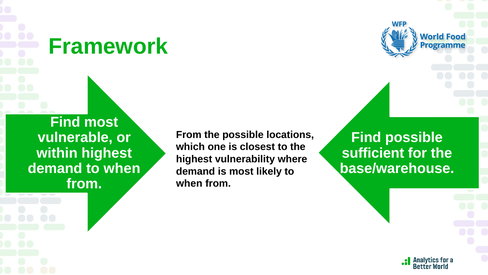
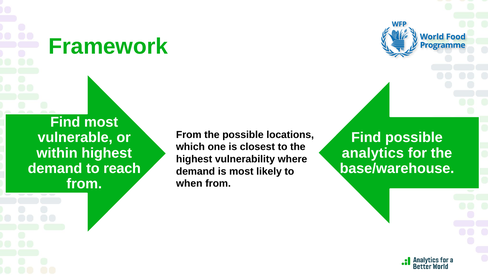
sufficient: sufficient -> analytics (373, 153)
demand to when: when -> reach (122, 168)
